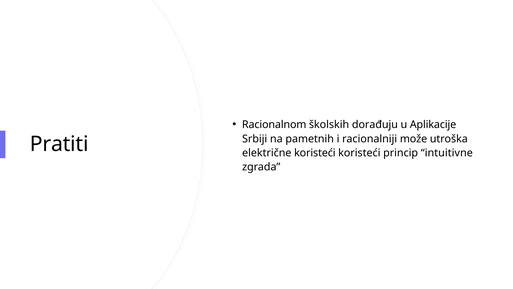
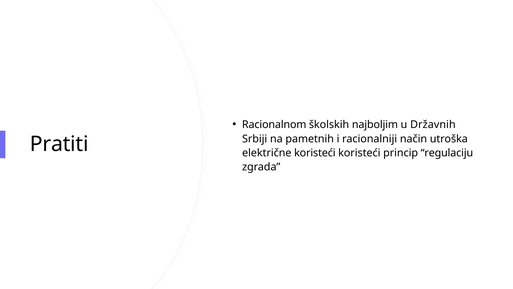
dorađuju: dorađuju -> najboljim (375, 124)
Aplikacije: Aplikacije -> Državnih (433, 124)
može: može -> način (413, 139)
intuitivne: intuitivne -> regulaciju (447, 153)
